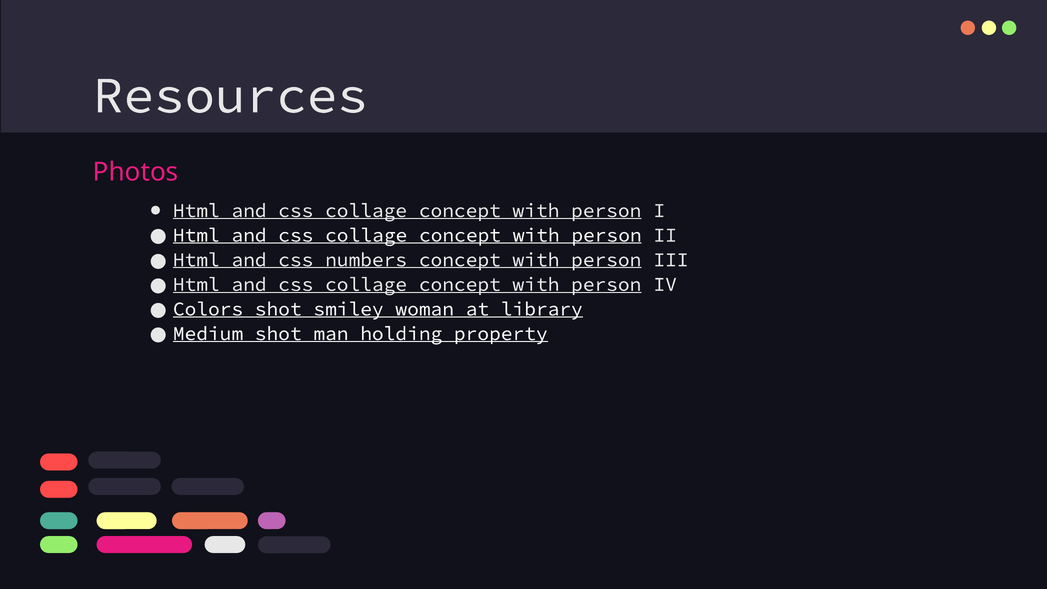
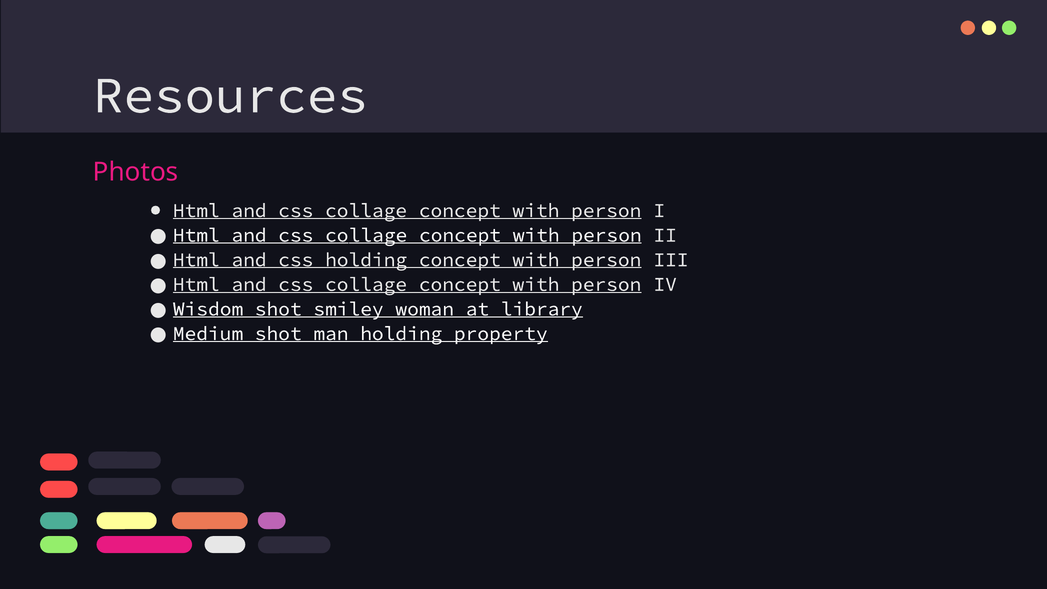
css numbers: numbers -> holding (366, 260)
Colors: Colors -> Wisdom (208, 309)
